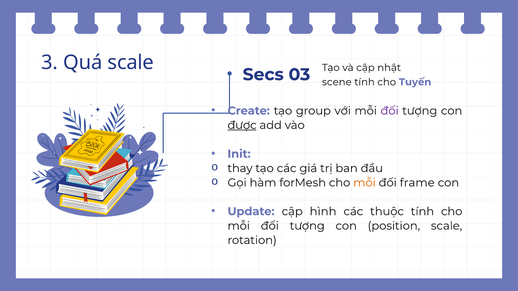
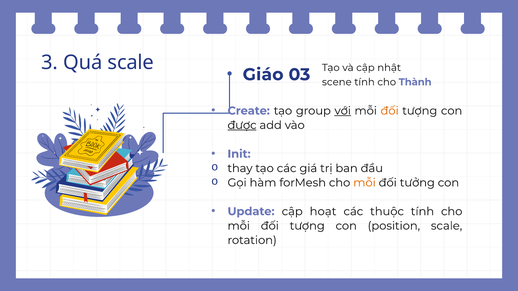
Secs: Secs -> Giáo (263, 75)
Tuyến: Tuyến -> Thành (415, 82)
với underline: none -> present (343, 111)
đối colour: purple -> orange (390, 111)
frame: frame -> tưởng (417, 183)
hình: hình -> hoạt (323, 212)
